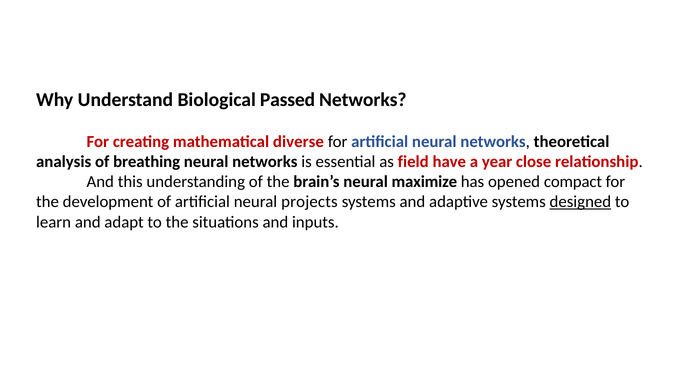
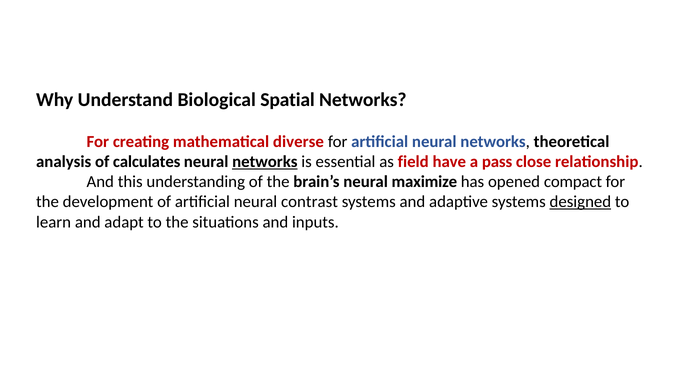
Passed: Passed -> Spatial (288, 100)
breathing: breathing -> calculates (147, 162)
networks underline: none -> present (265, 162)
year: year -> pass (497, 162)
projects: projects -> contrast (309, 202)
